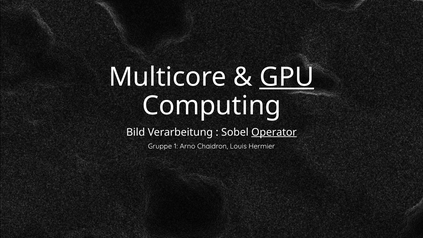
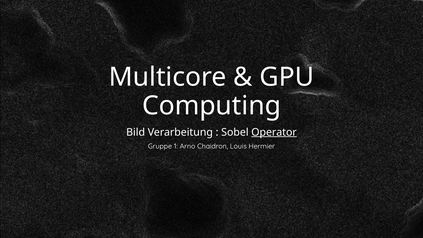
GPU underline: present -> none (287, 77)
